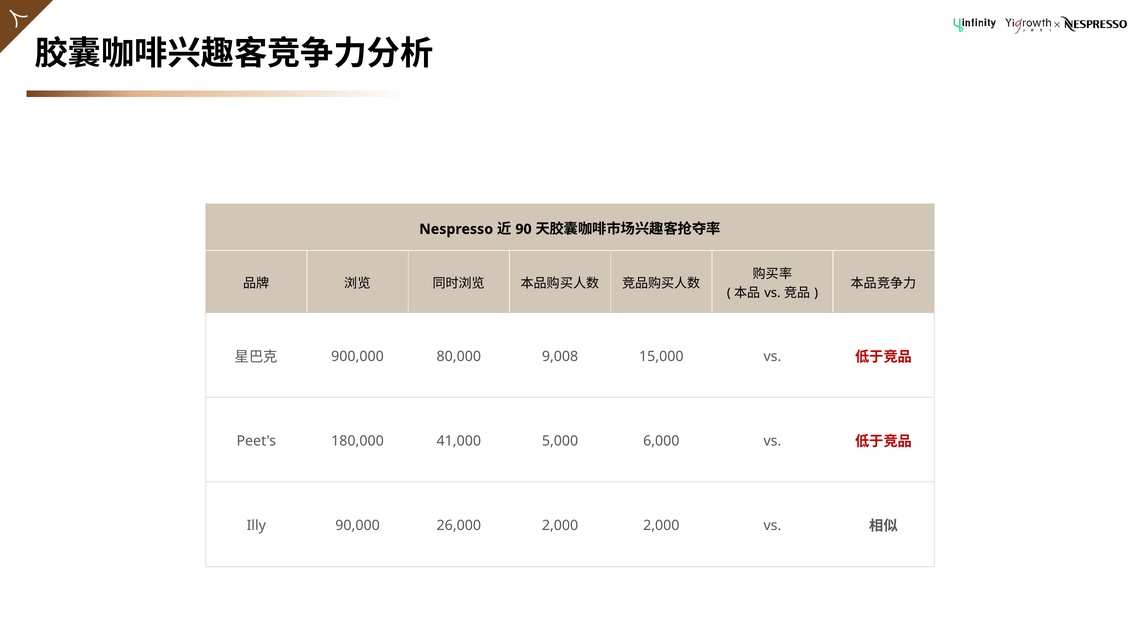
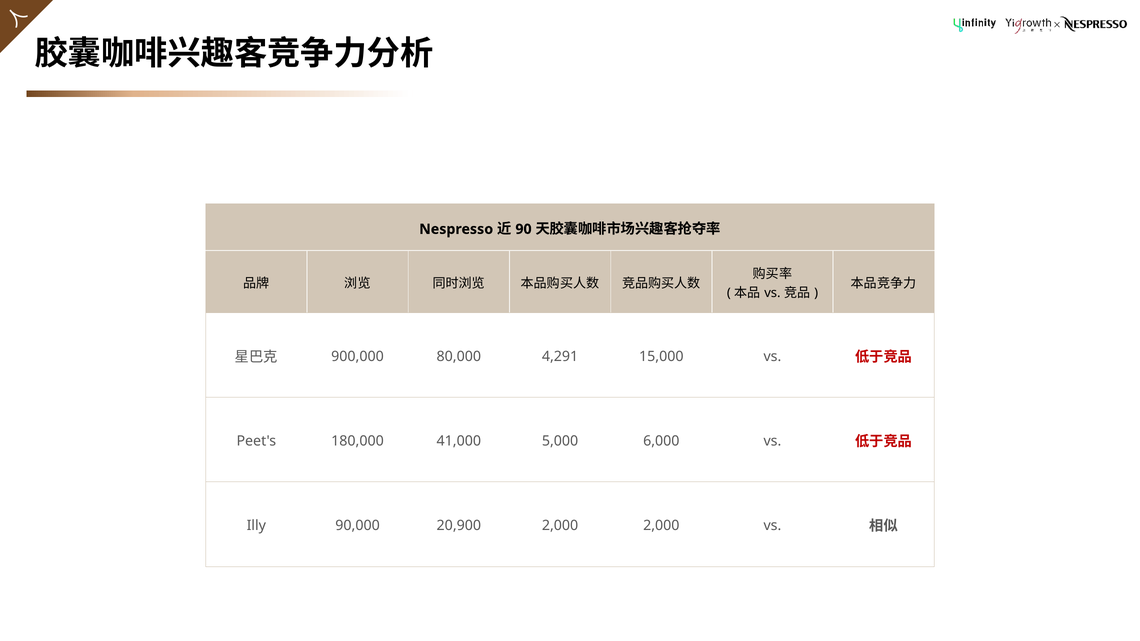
9,008: 9,008 -> 4,291 (560, 356)
26,000: 26,000 -> 20,900 (459, 526)
